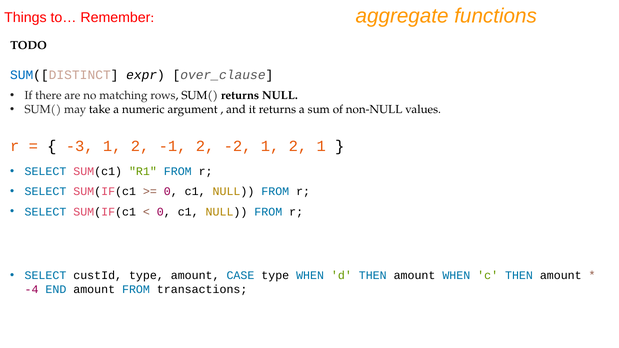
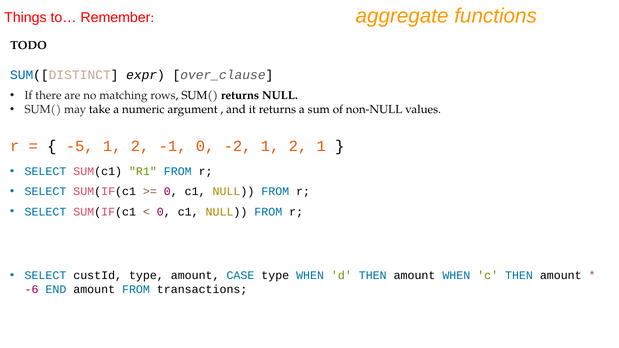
-3: -3 -> -5 (80, 146)
-1 2: 2 -> 0 (205, 146)
-4: -4 -> -6 (32, 290)
